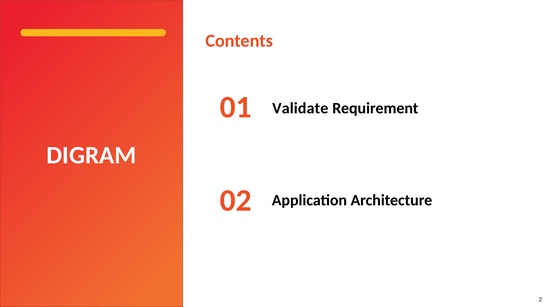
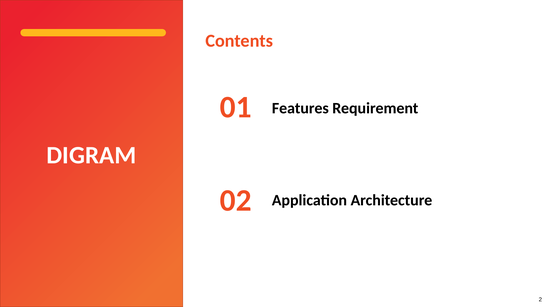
Validate: Validate -> Features (300, 108)
